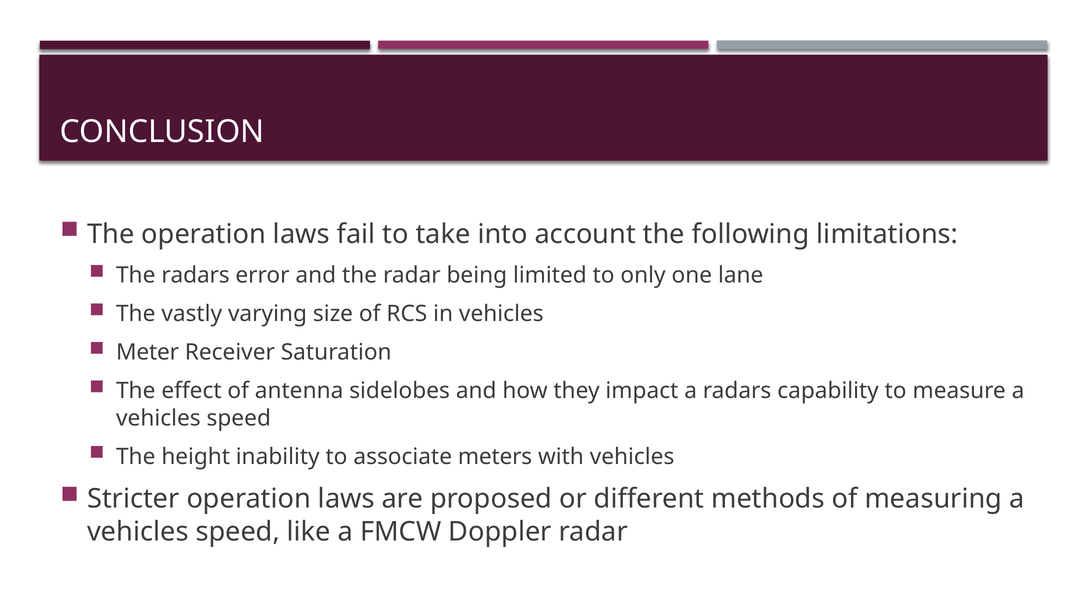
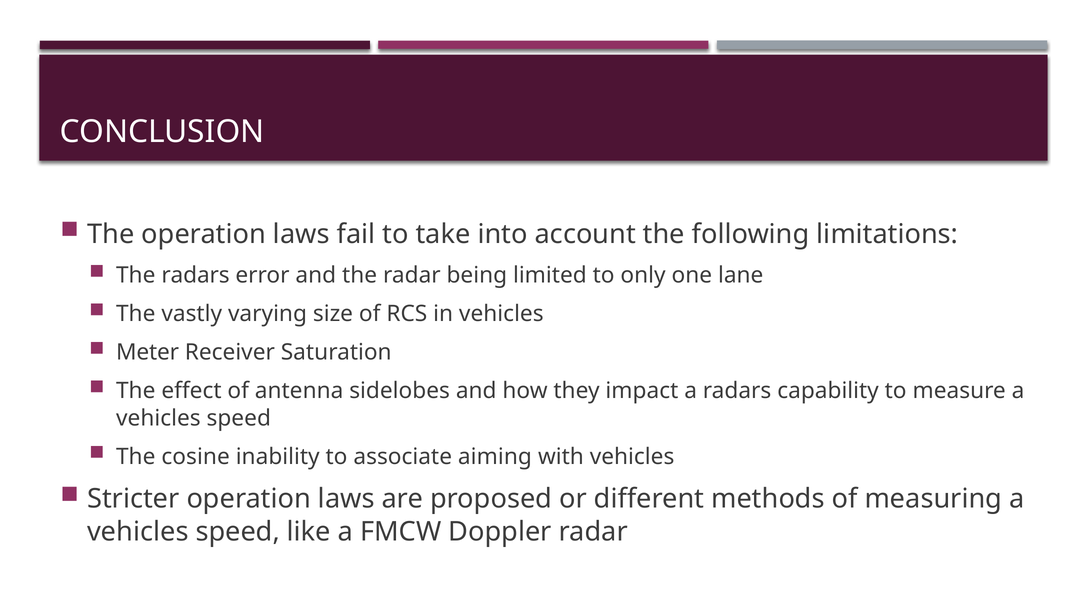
height: height -> cosine (196, 457)
meters: meters -> aiming (495, 457)
